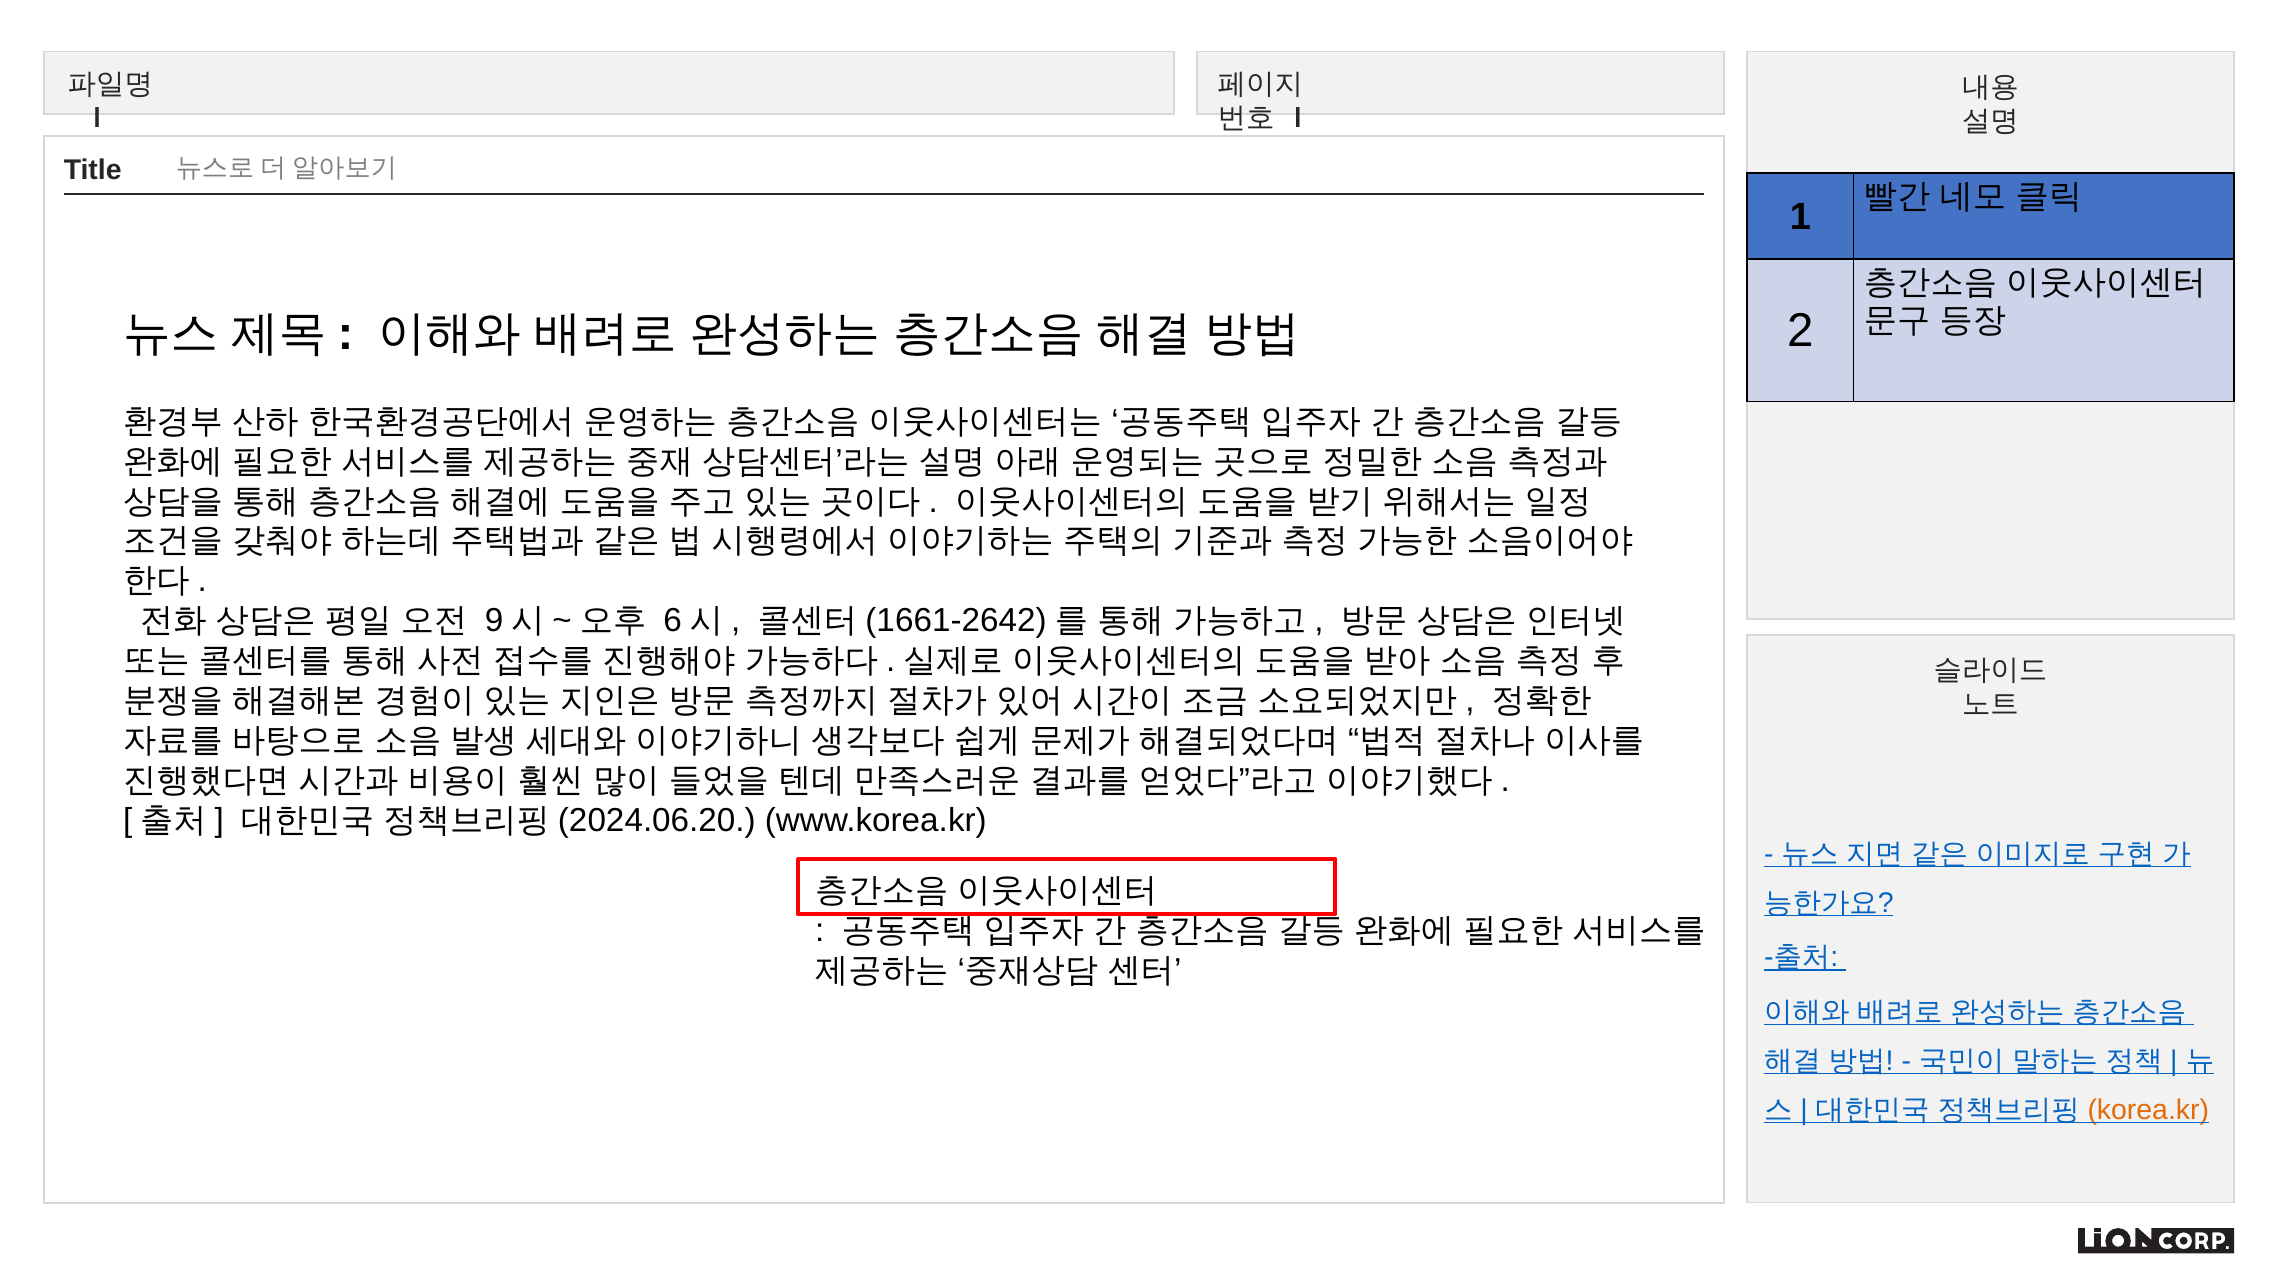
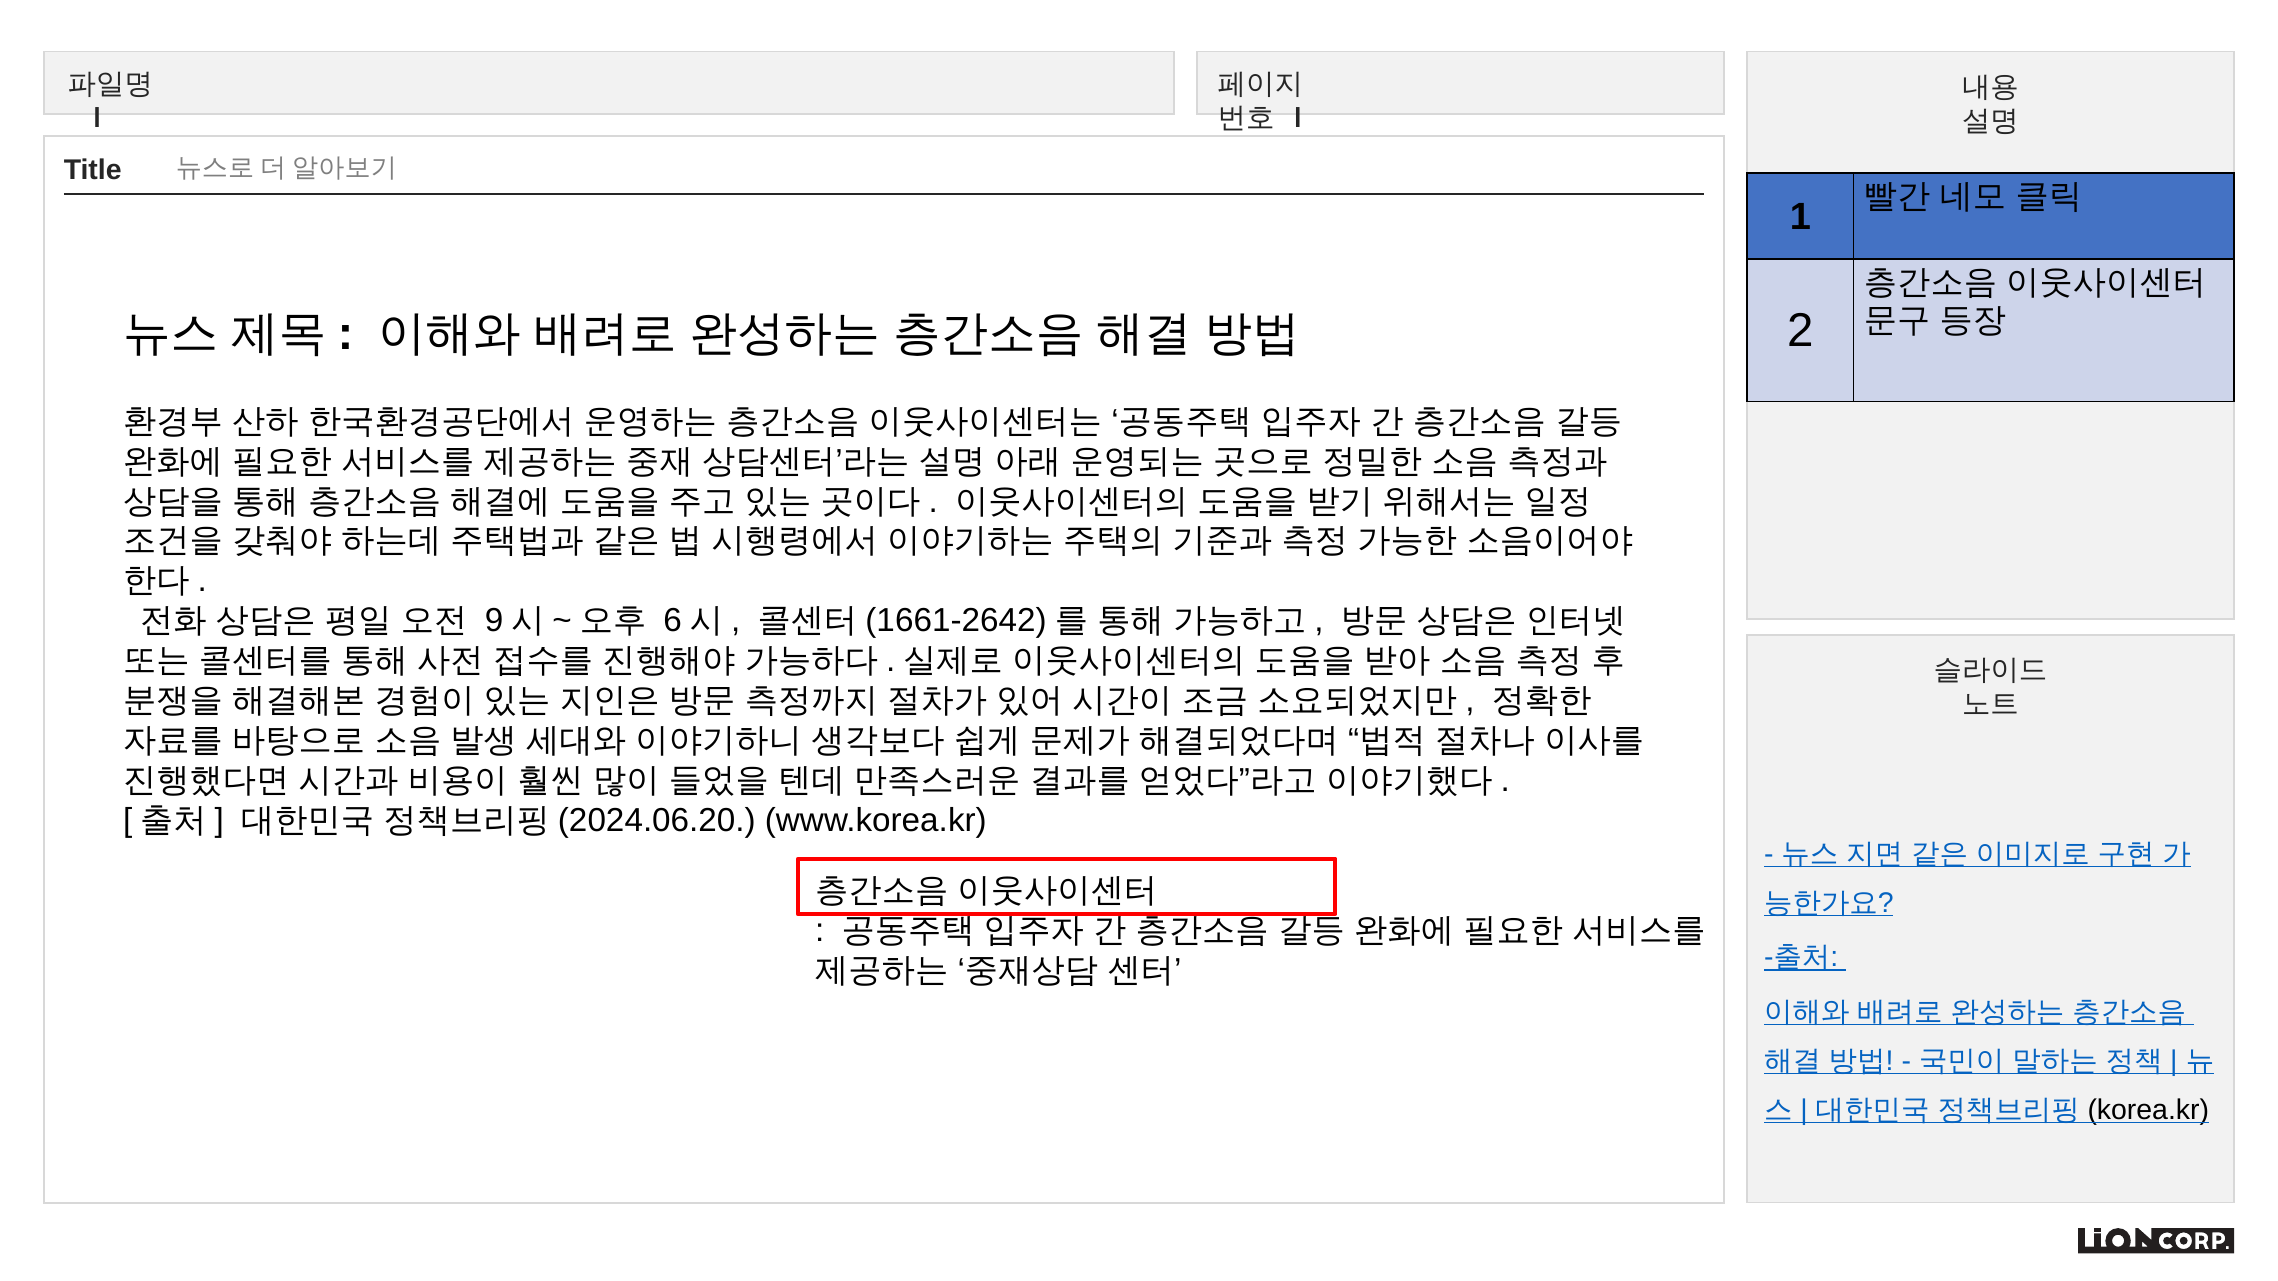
korea.kr colour: orange -> black (2148, 1110)
